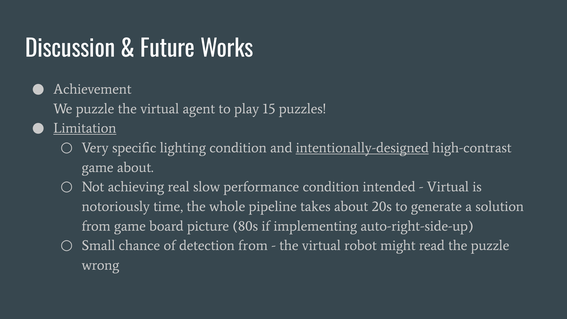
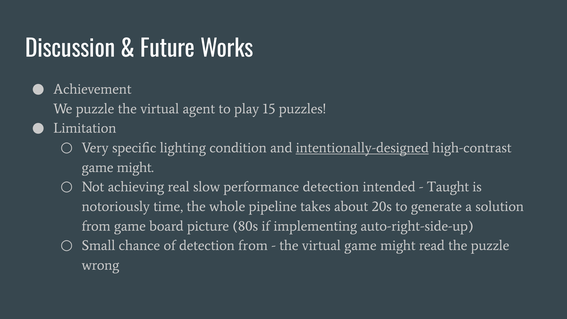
Limitation underline: present -> none (85, 128)
about: about -> might (135, 167)
performance condition: condition -> detection (331, 187)
Virtual: Virtual -> Taught (448, 187)
virtual robot: robot -> game (360, 246)
